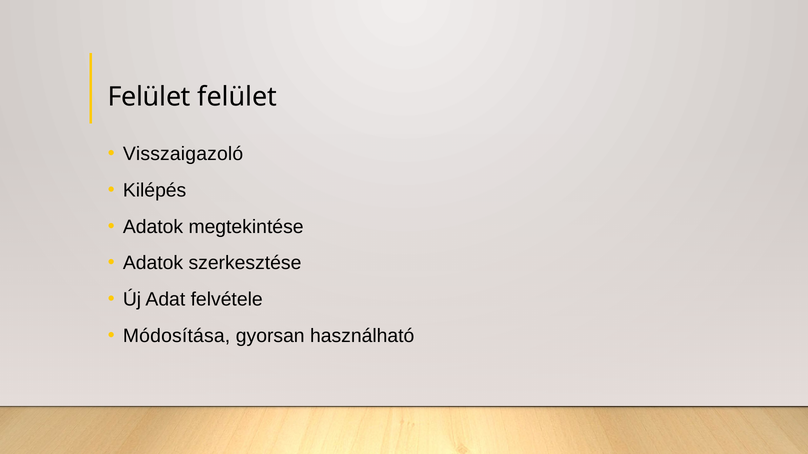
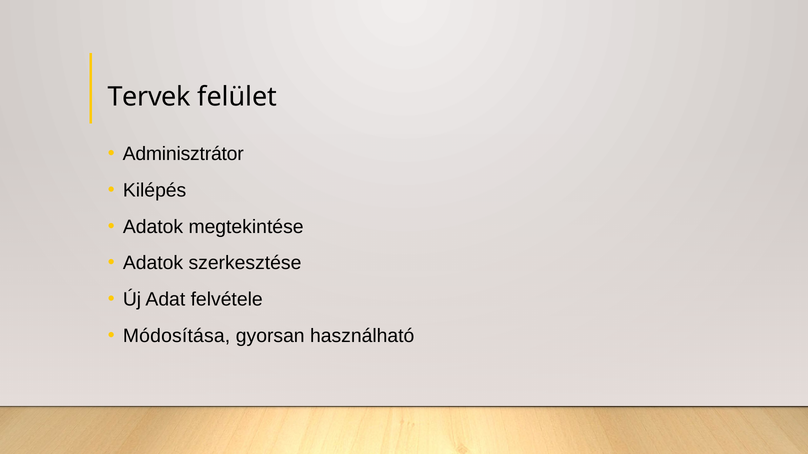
Felület: Felület -> Tervek (149, 97)
Visszaigazoló: Visszaigazoló -> Adminisztrátor (183, 154)
